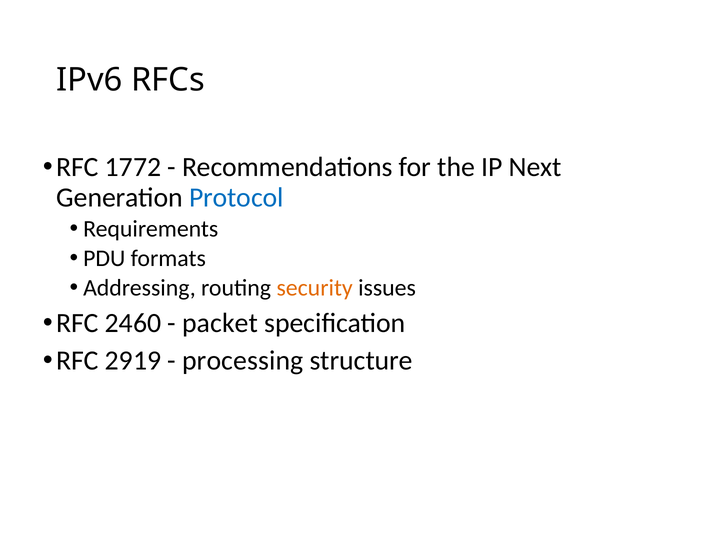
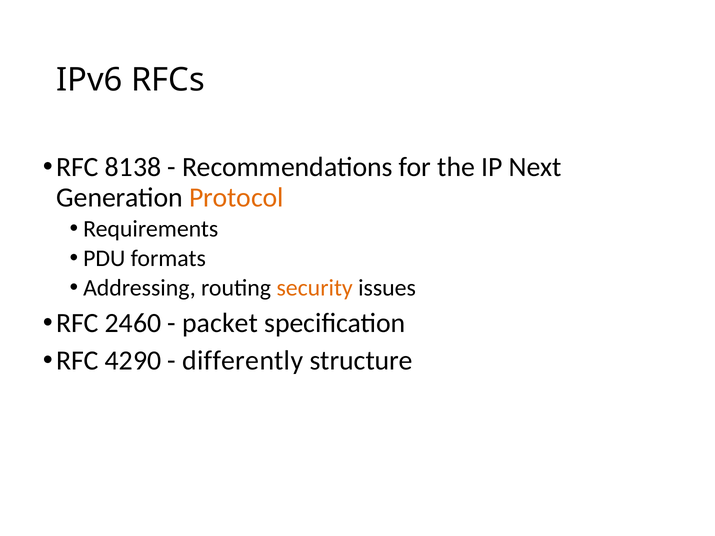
1772: 1772 -> 8138 (133, 167)
Protocol colour: blue -> orange (236, 197)
2919: 2919 -> 4290 (133, 361)
processing: processing -> differently (243, 361)
